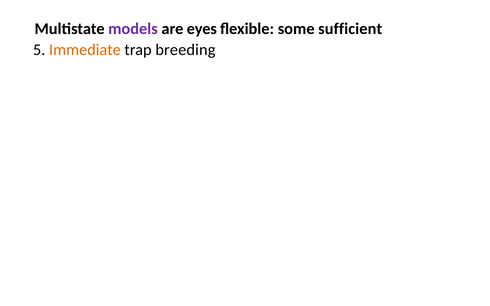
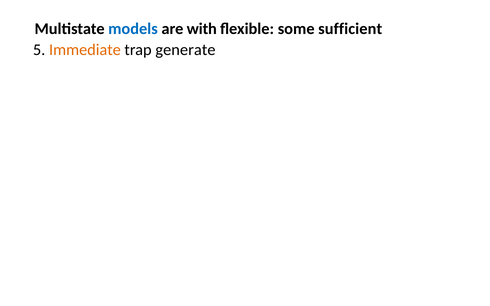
models colour: purple -> blue (133, 29)
eyes: eyes -> with (202, 29)
breeding: breeding -> generate (185, 50)
